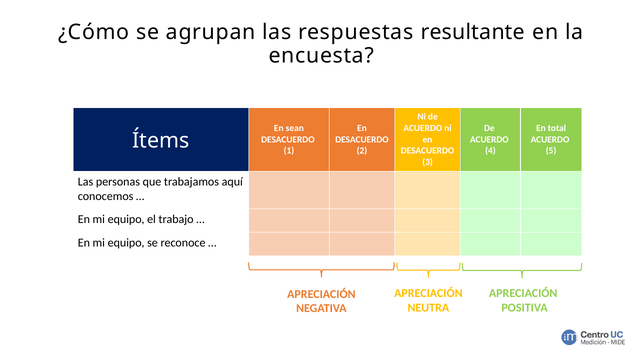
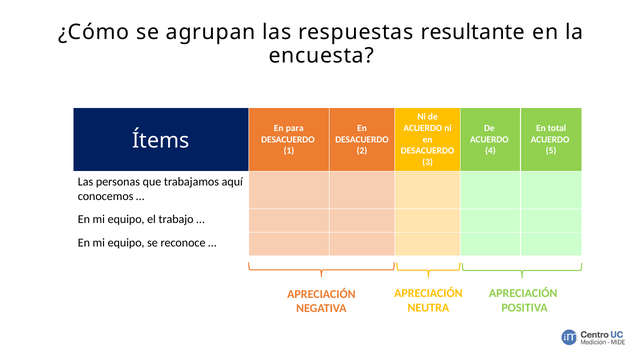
sean: sean -> para (295, 128)
